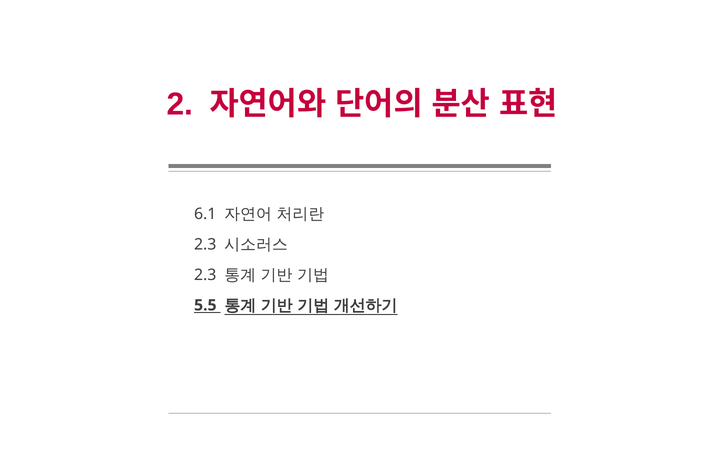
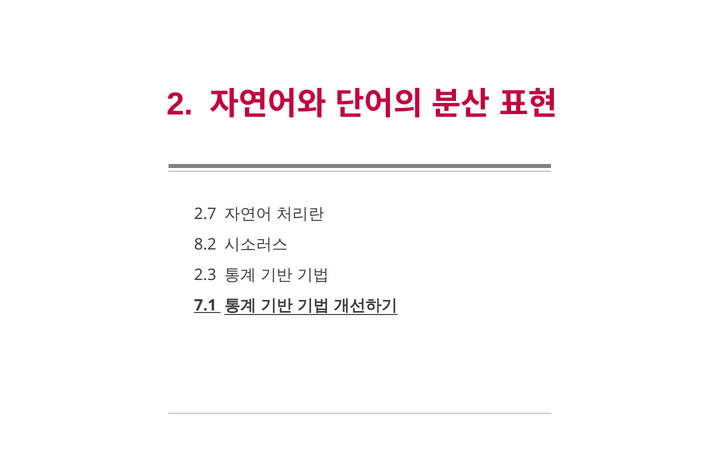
6.1: 6.1 -> 2.7 (205, 214)
2.3: 2.3 -> 8.2 (205, 245)
5.5: 5.5 -> 7.1 (205, 305)
